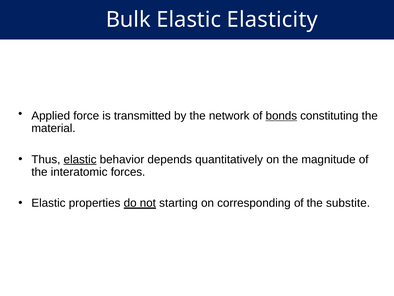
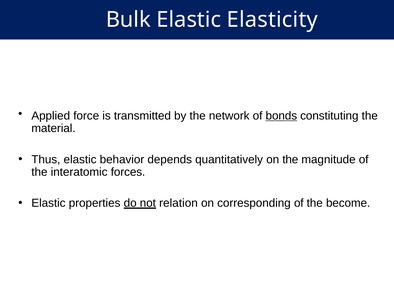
elastic underline: present -> none (80, 159)
starting: starting -> relation (178, 203)
substite: substite -> become (348, 203)
